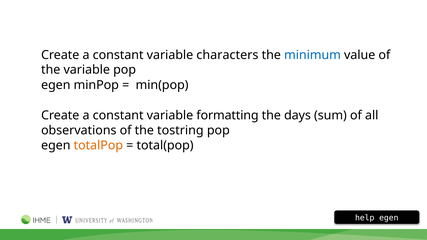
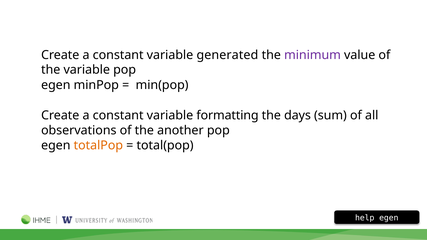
characters: characters -> generated (227, 55)
minimum colour: blue -> purple (313, 55)
tostring: tostring -> another (180, 130)
